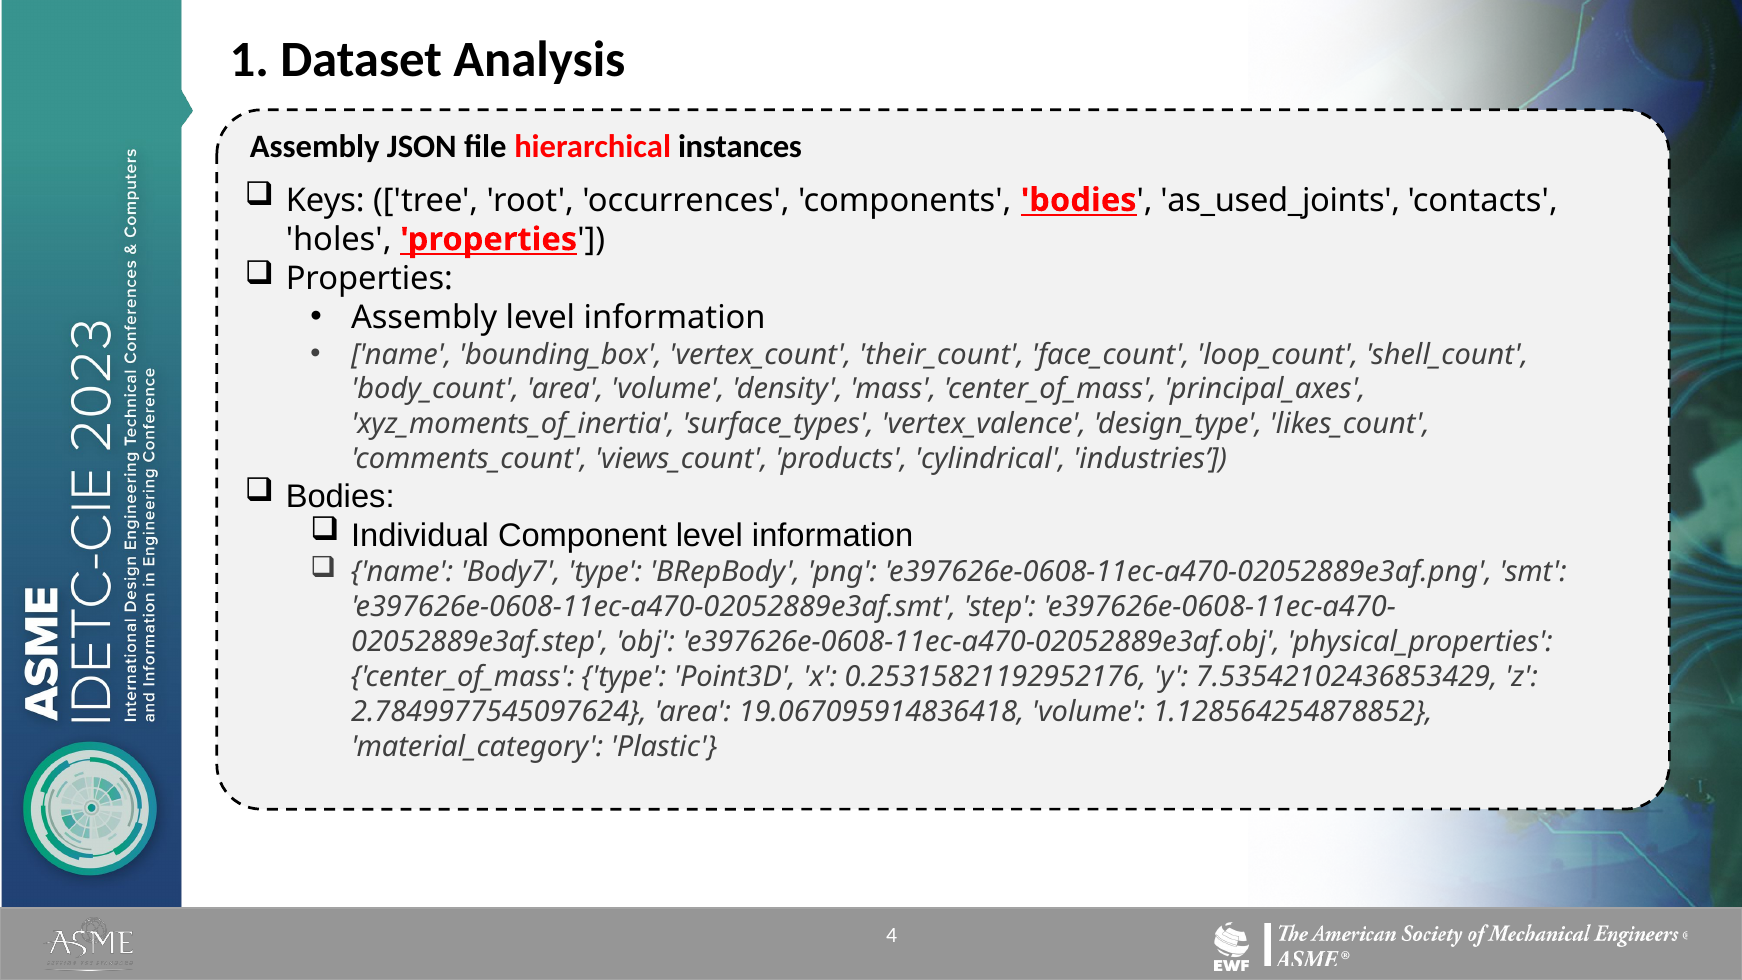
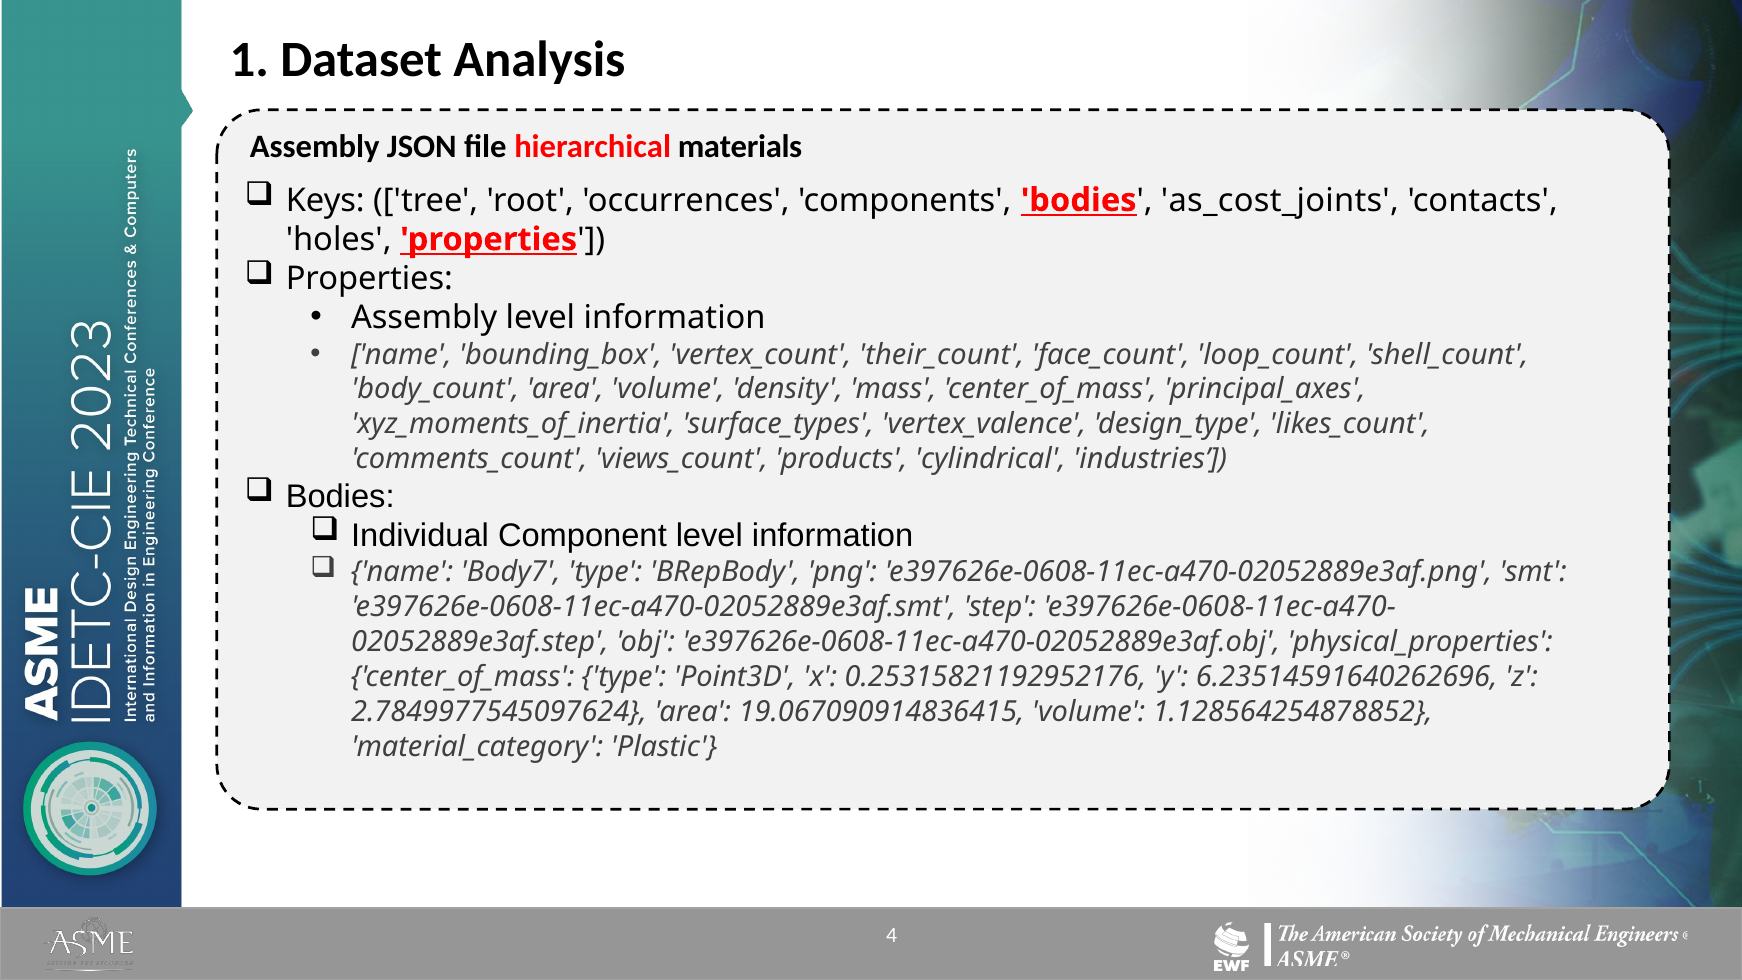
instances: instances -> materials (740, 146)
as_used_joints: as_used_joints -> as_cost_joints (1280, 200)
7.53542102436853429: 7.53542102436853429 -> 6.23514591640262696 (1347, 677)
19.067095914836418: 19.067095914836418 -> 19.067090914836415 (882, 712)
